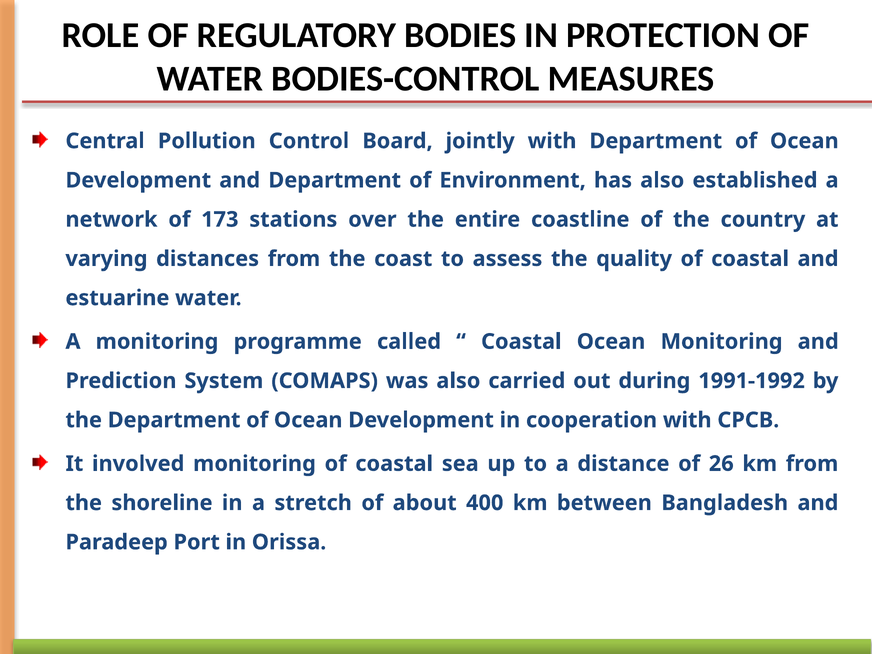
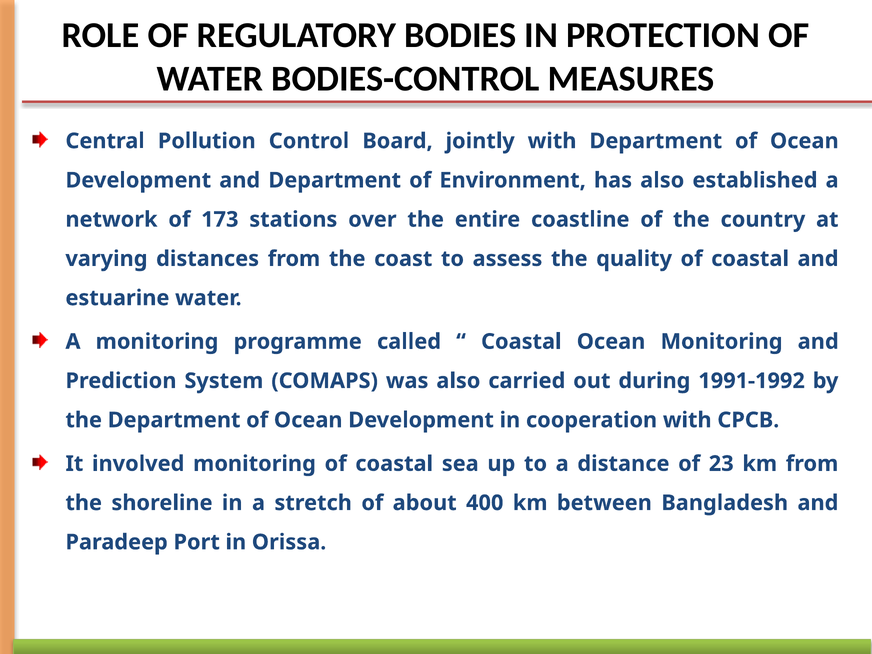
26: 26 -> 23 (721, 464)
